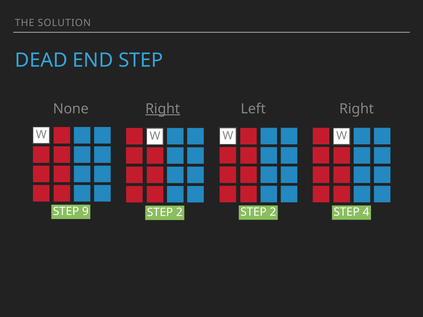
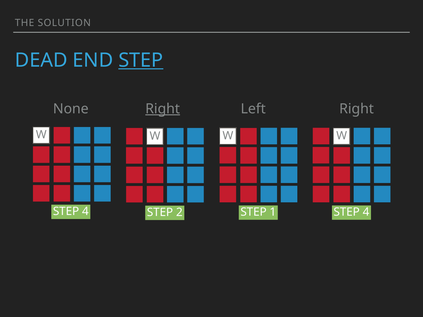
STEP underline: none -> present (141, 60)
9: 9 -> 4 (85, 212)
2: 2 -> 1 (273, 212)
